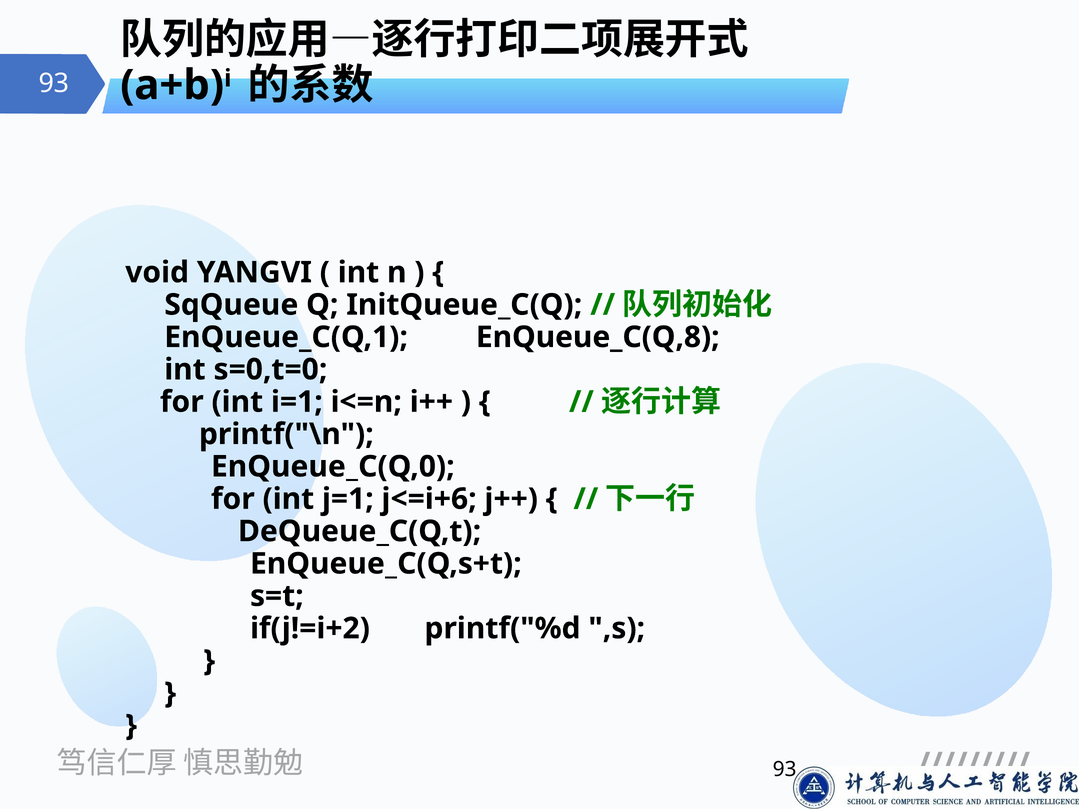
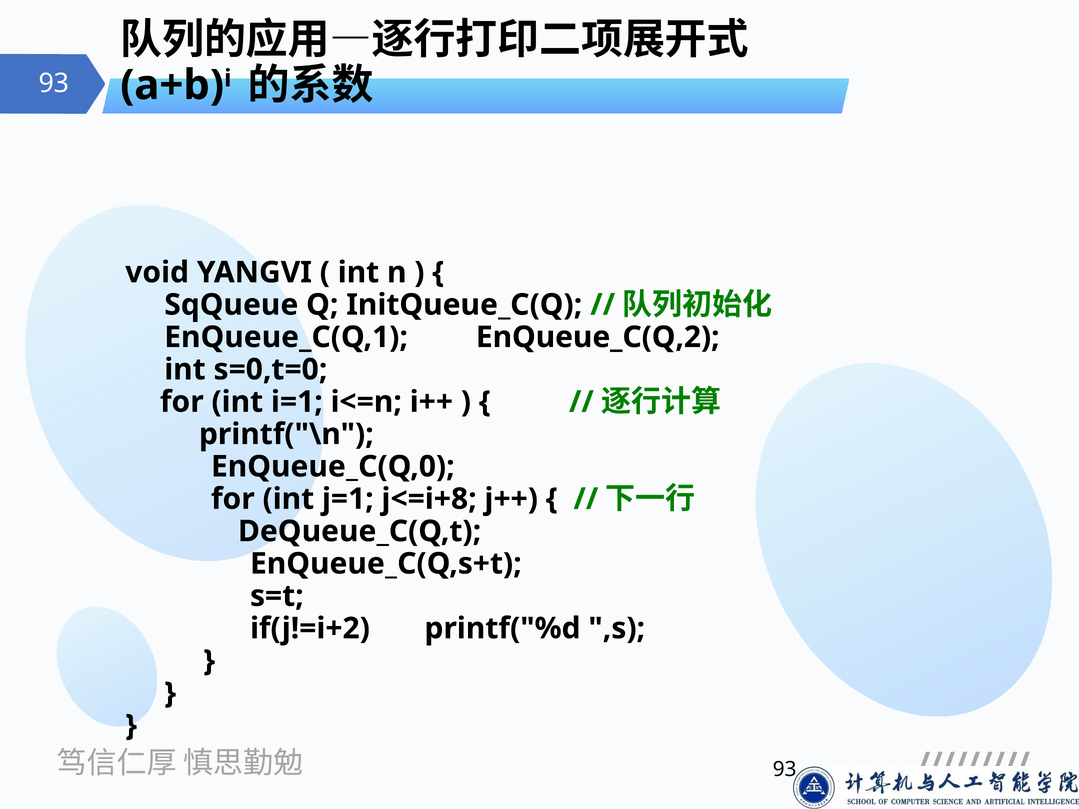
EnQueue_C(Q,8: EnQueue_C(Q,8 -> EnQueue_C(Q,2 (598, 337)
j<=i+6: j<=i+6 -> j<=i+8 (429, 499)
